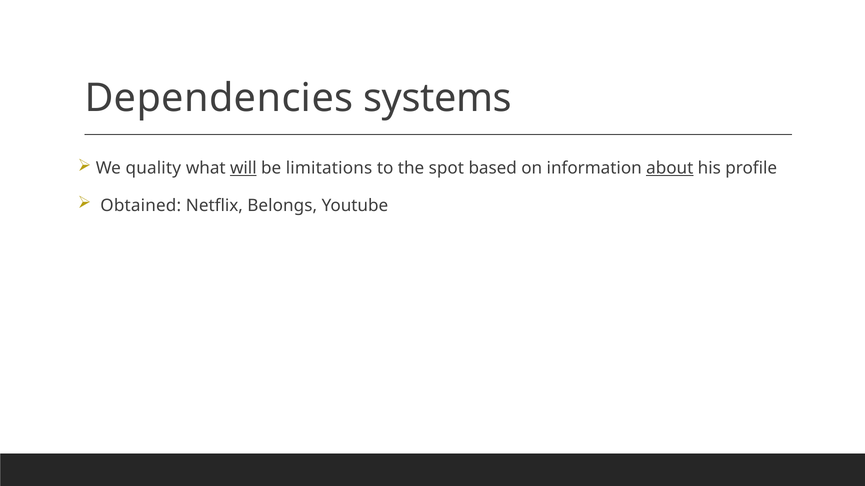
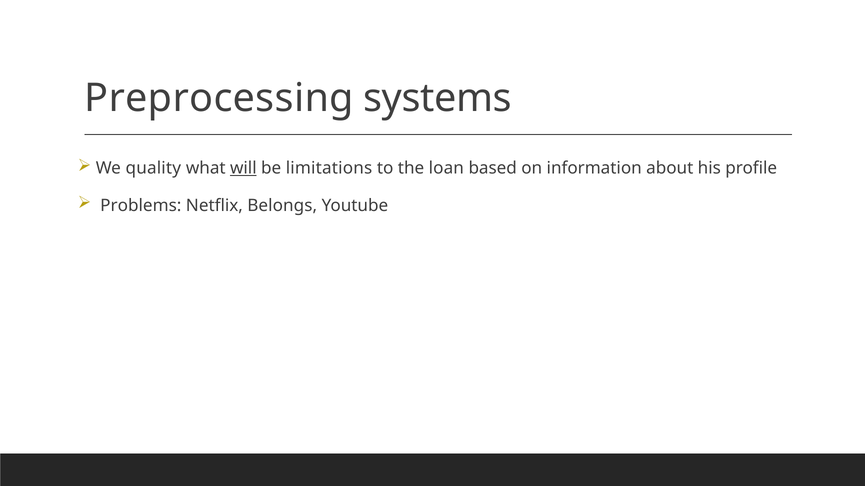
Dependencies: Dependencies -> Preprocessing (219, 98)
spot: spot -> loan (446, 168)
about underline: present -> none (670, 168)
Obtained: Obtained -> Problems (141, 206)
